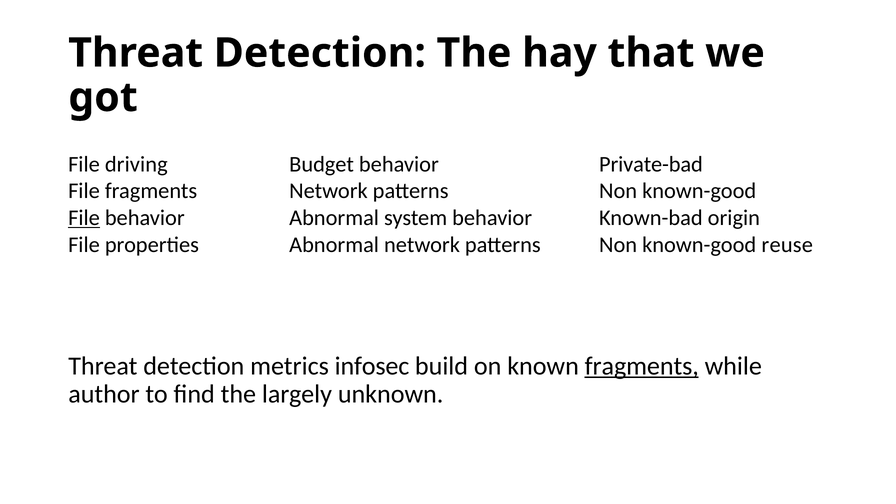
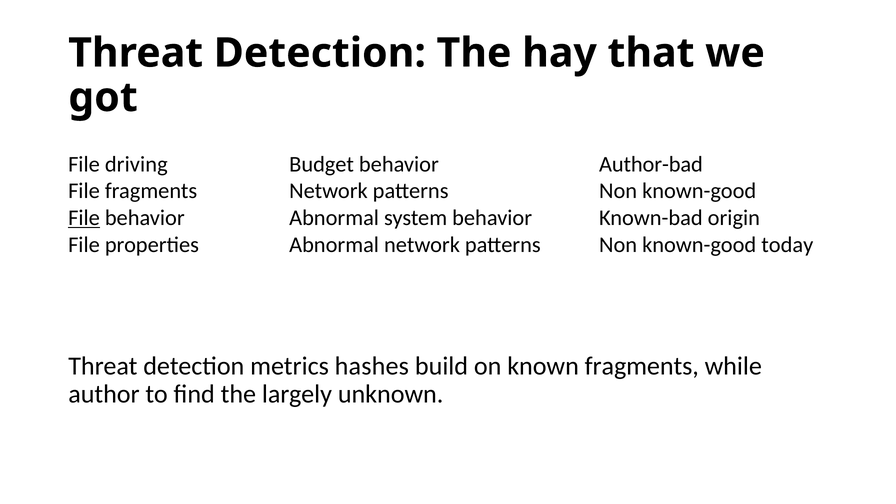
Private-bad: Private-bad -> Author-bad (651, 164)
reuse: reuse -> today (787, 245)
infosec: infosec -> hashes (372, 366)
fragments underline: present -> none (642, 366)
